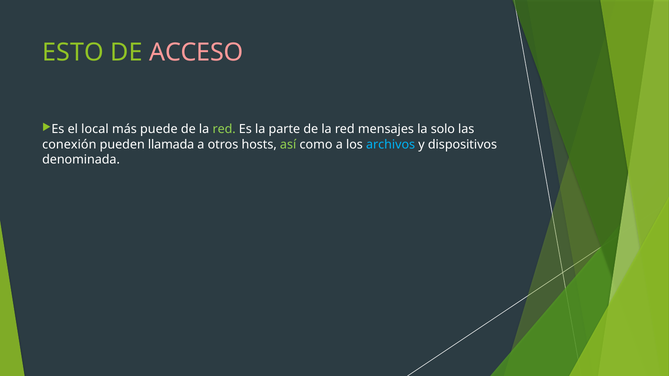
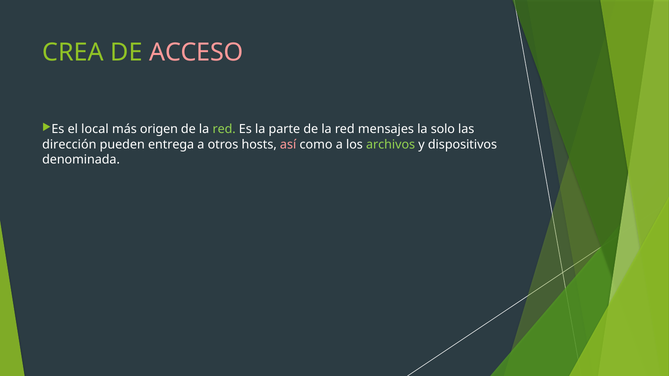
ESTO: ESTO -> CREA (73, 53)
puede: puede -> origen (159, 129)
conexión: conexión -> dirección (69, 145)
llamada: llamada -> entrega (171, 145)
así colour: light green -> pink (288, 145)
archivos colour: light blue -> light green (391, 145)
